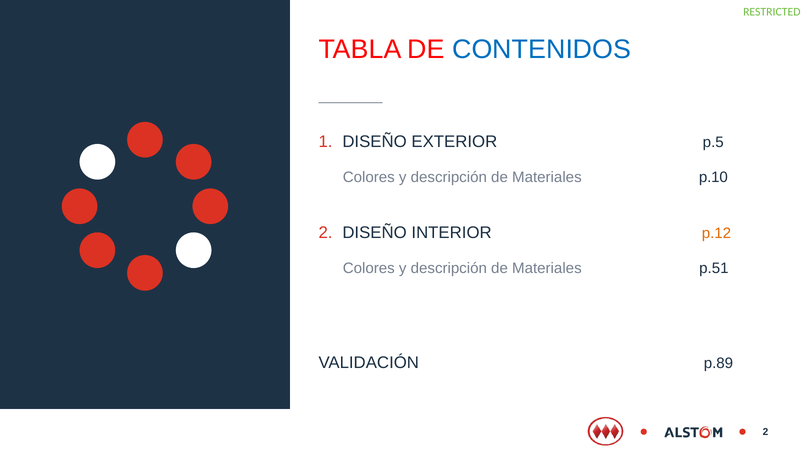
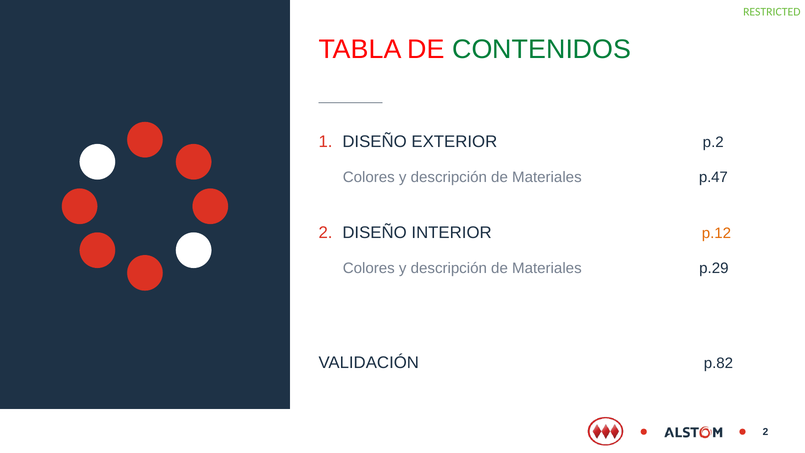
CONTENIDOS colour: blue -> green (542, 49)
p.5: p.5 -> p.2 (713, 142)
p.10: p.10 -> p.47 (713, 177)
p.51: p.51 -> p.29 (714, 268)
p.89: p.89 -> p.82 (718, 363)
